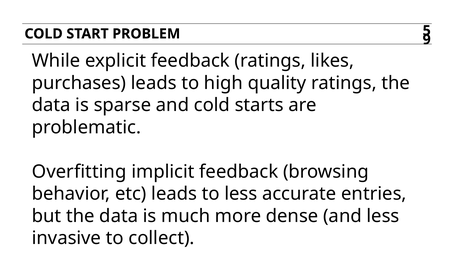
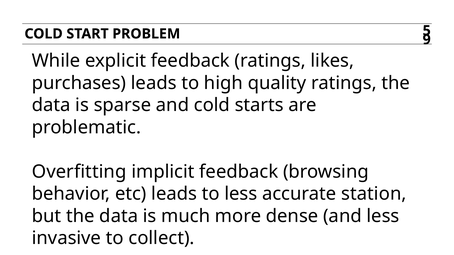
entries: entries -> station (374, 194)
